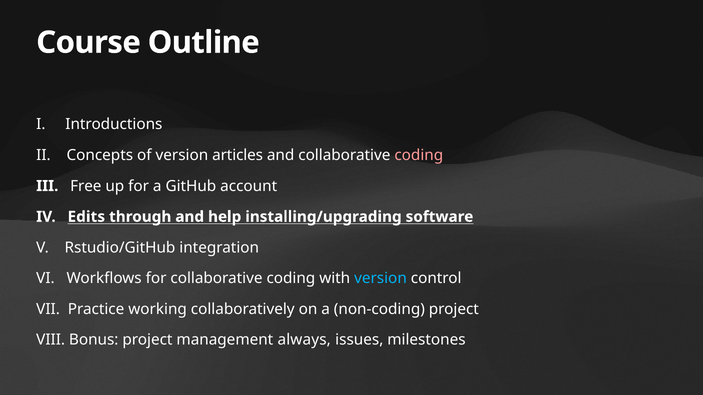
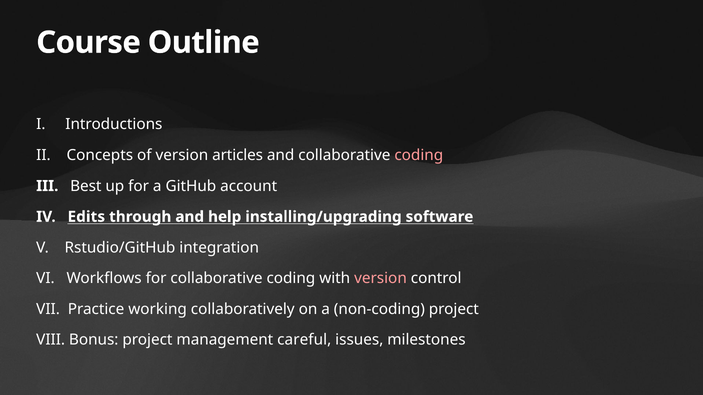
Free: Free -> Best (86, 186)
version colour: light blue -> pink (380, 279)
always: always -> careful (304, 340)
